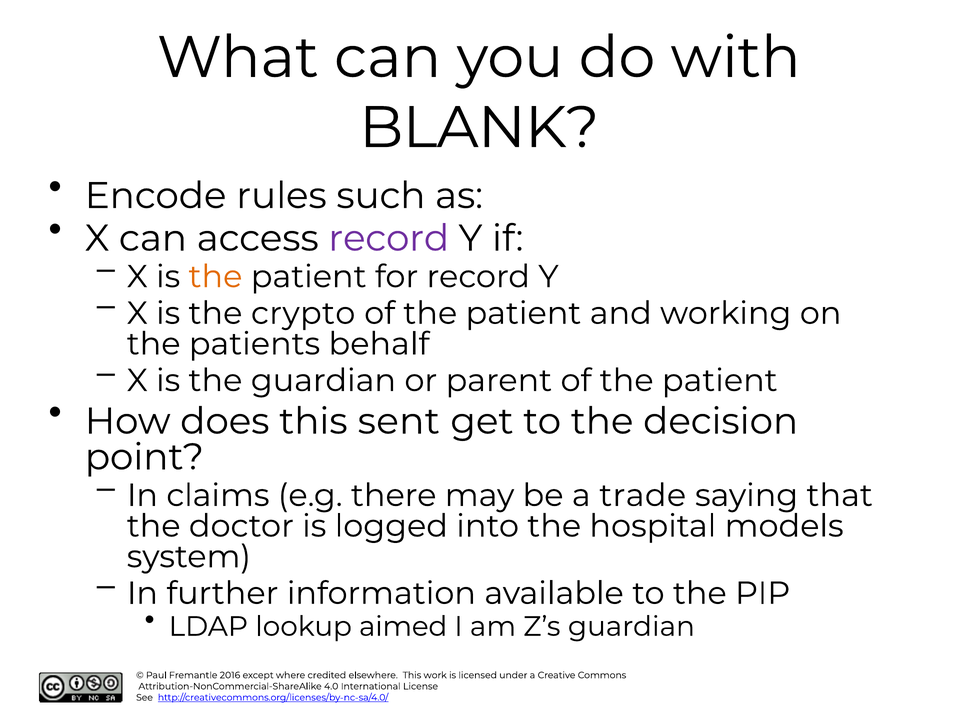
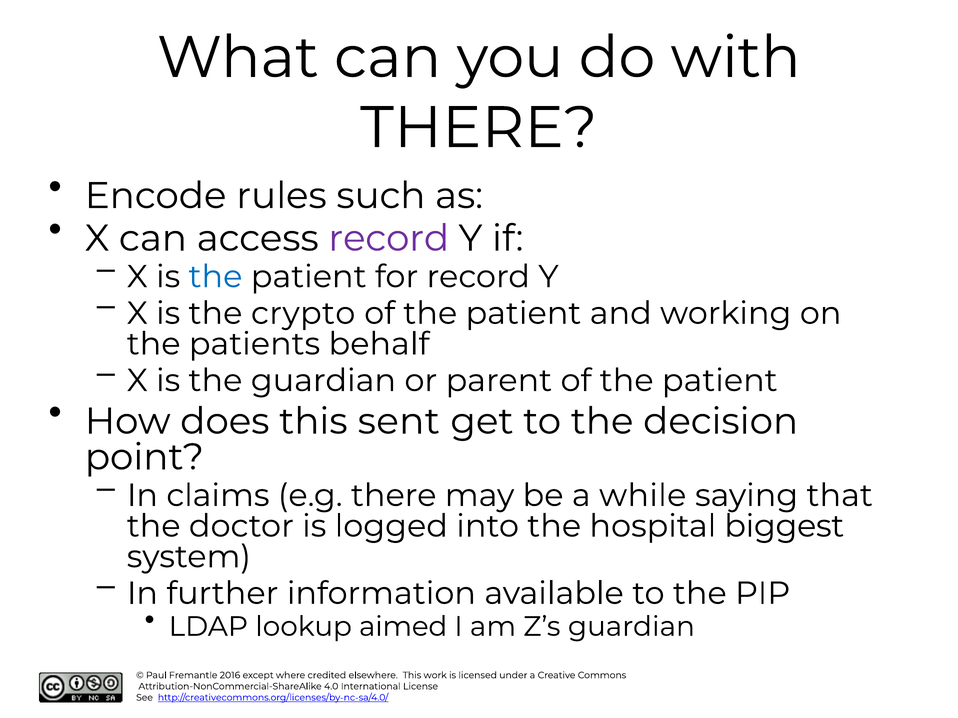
BLANK: BLANK -> THERE (479, 128)
the colour: orange -> blue (215, 277)
trade: trade -> while (643, 496)
models: models -> biggest (784, 526)
